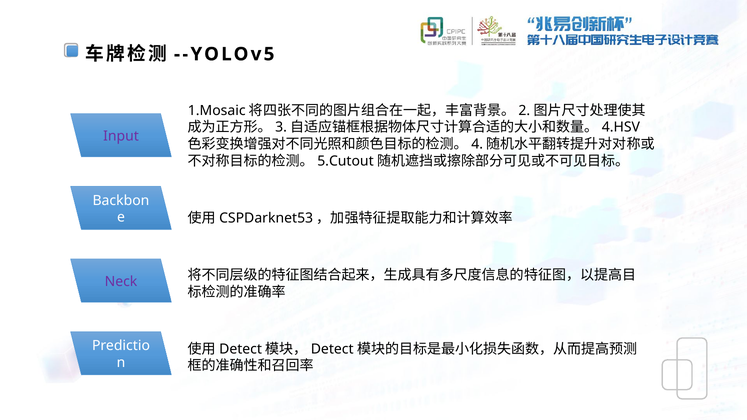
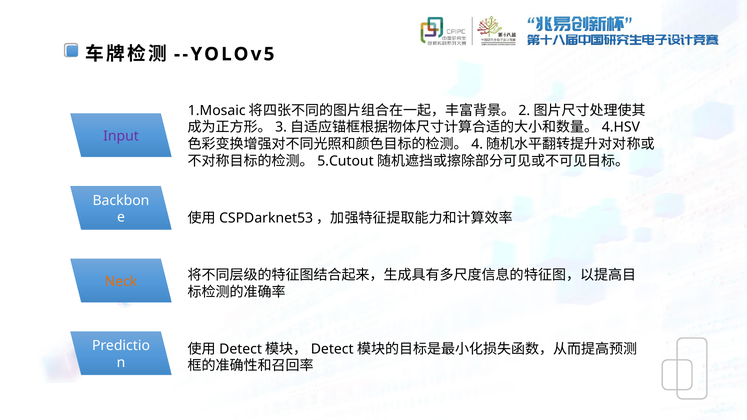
Neck colour: purple -> orange (121, 282)
